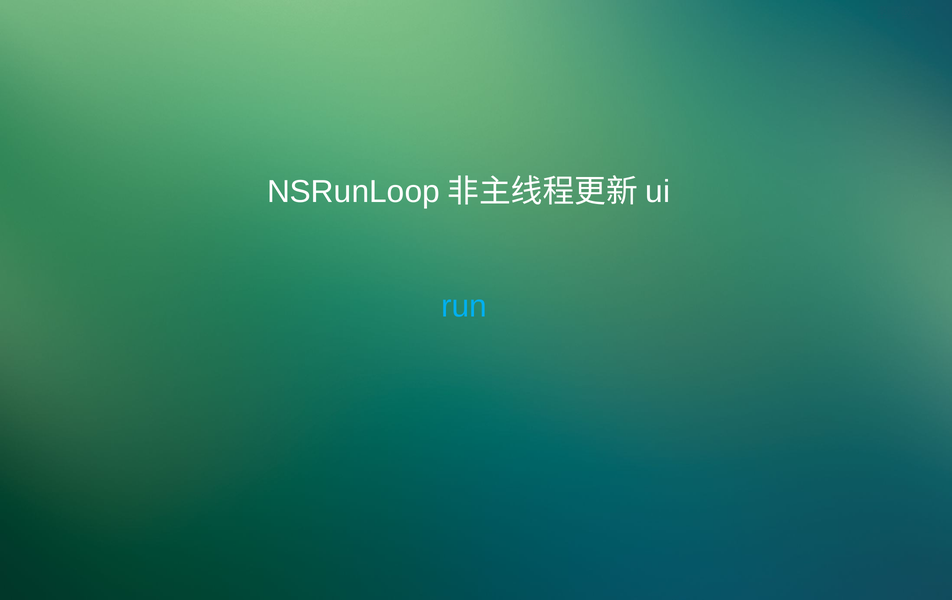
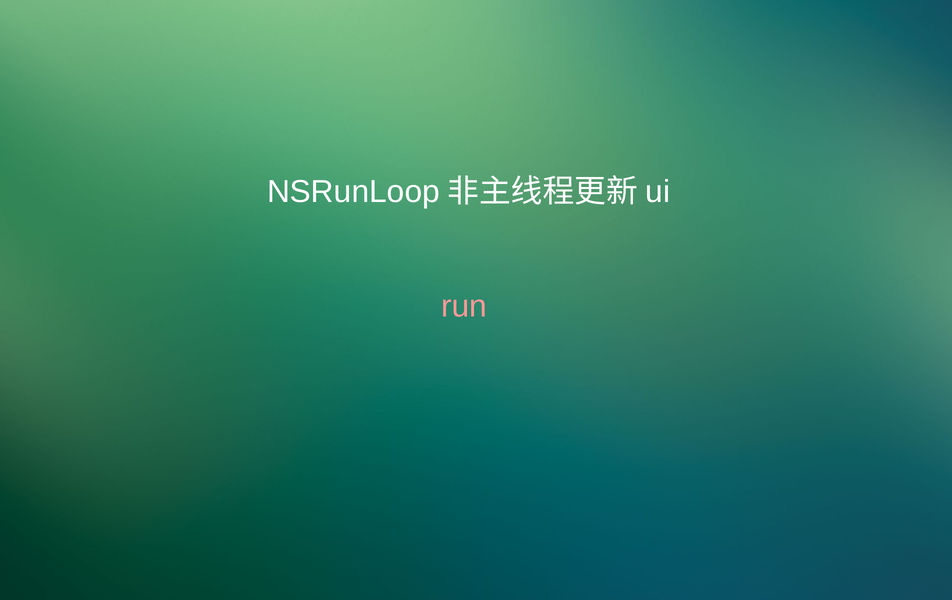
run colour: light blue -> pink (464, 306)
